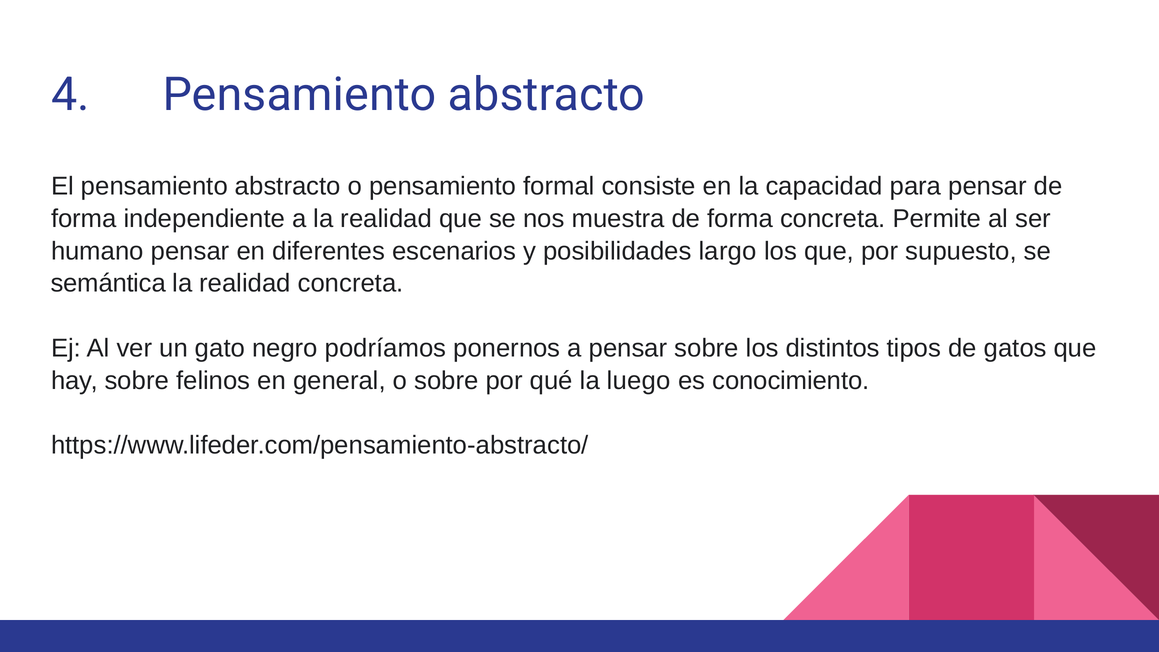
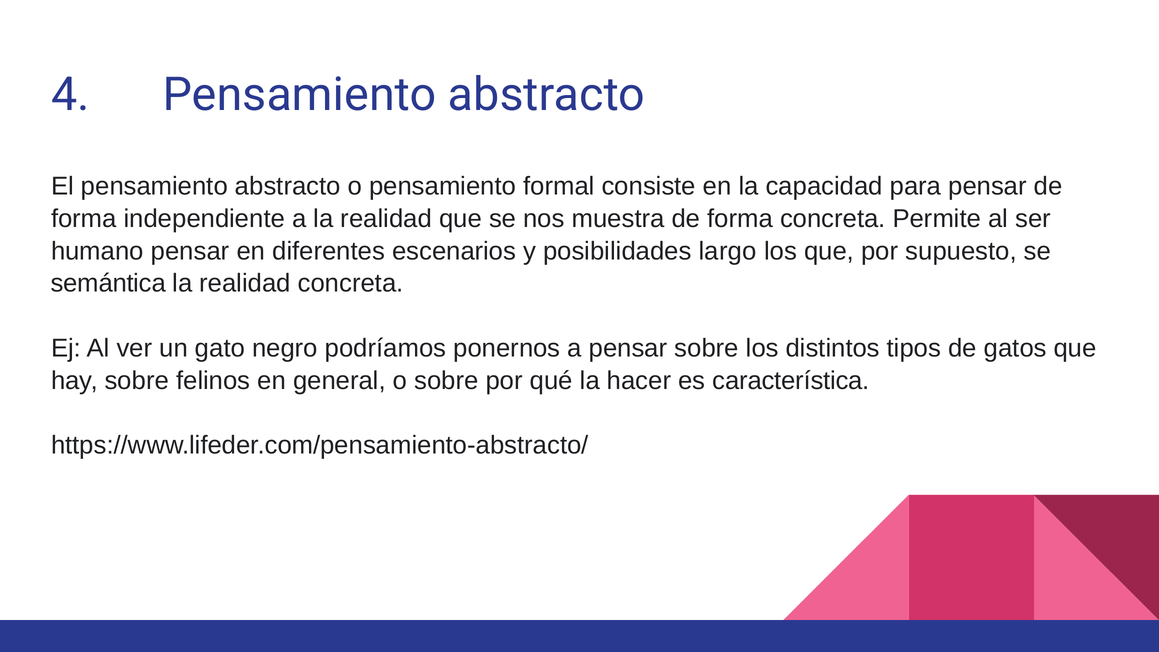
luego: luego -> hacer (639, 381)
conocimiento: conocimiento -> característica (791, 381)
